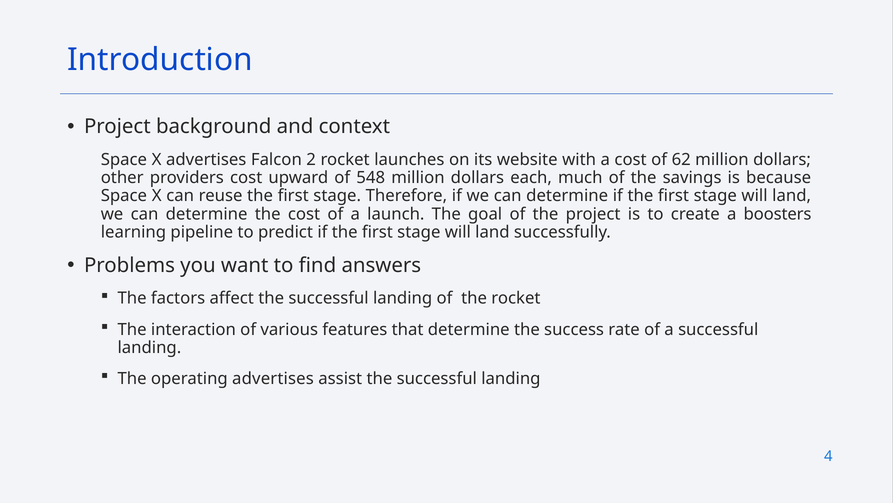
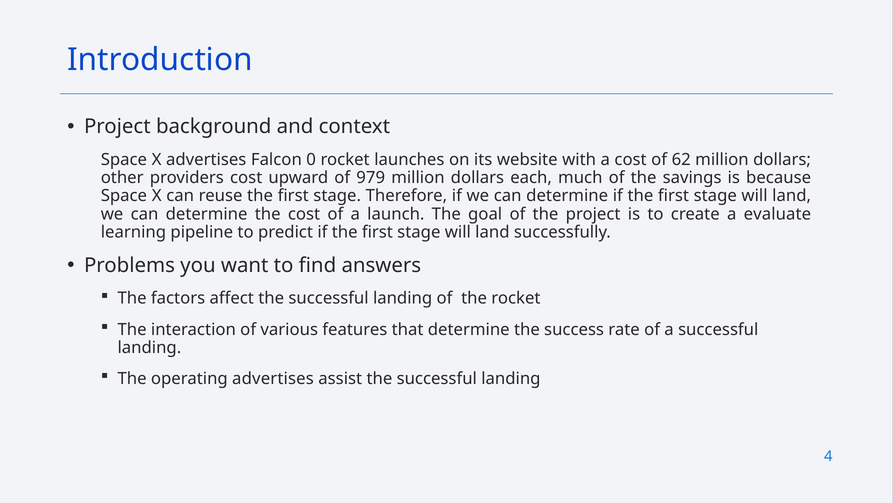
2: 2 -> 0 (311, 159)
548: 548 -> 979 (371, 178)
boosters: boosters -> evaluate (777, 214)
